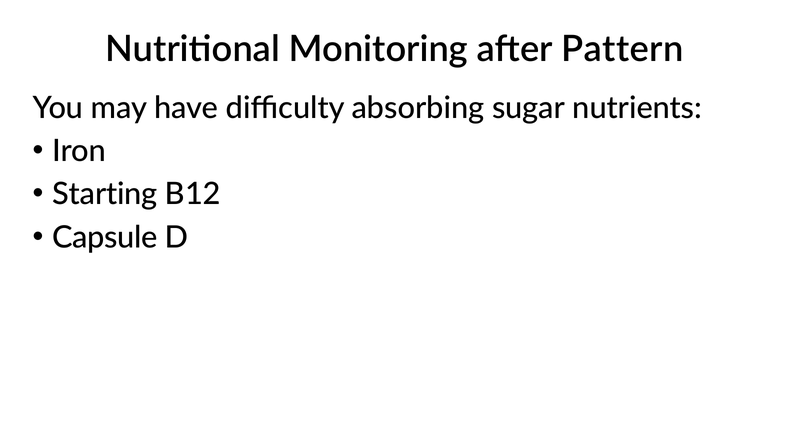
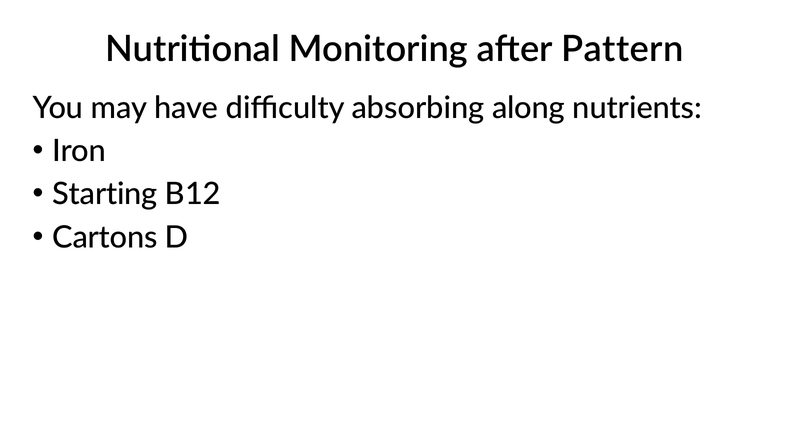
sugar: sugar -> along (528, 108)
Capsule: Capsule -> Cartons (105, 237)
